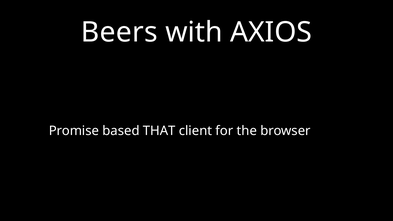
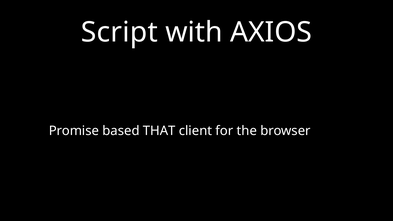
Beers: Beers -> Script (119, 32)
